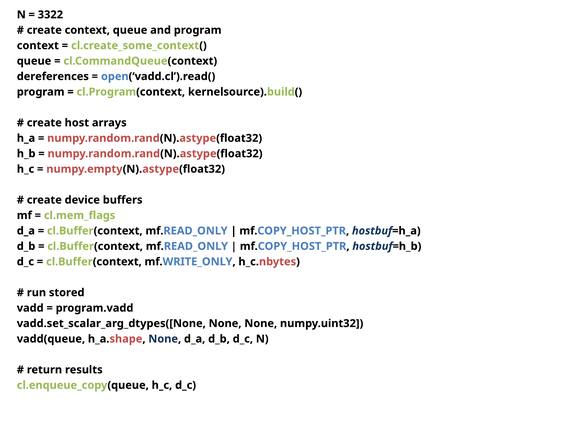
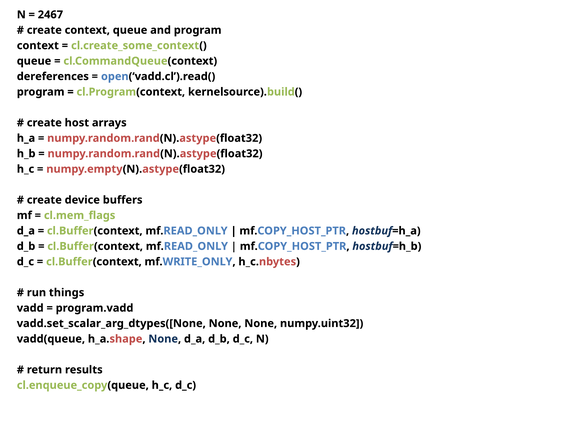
3322: 3322 -> 2467 (50, 15)
stored: stored -> things (67, 293)
